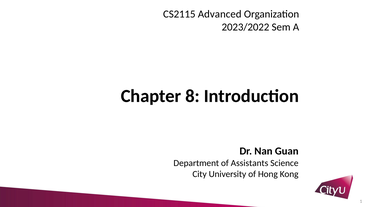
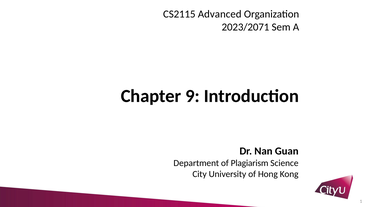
2023/2022: 2023/2022 -> 2023/2071 (245, 27)
8: 8 -> 9 (193, 96)
Assistants: Assistants -> Plagiarism (250, 163)
